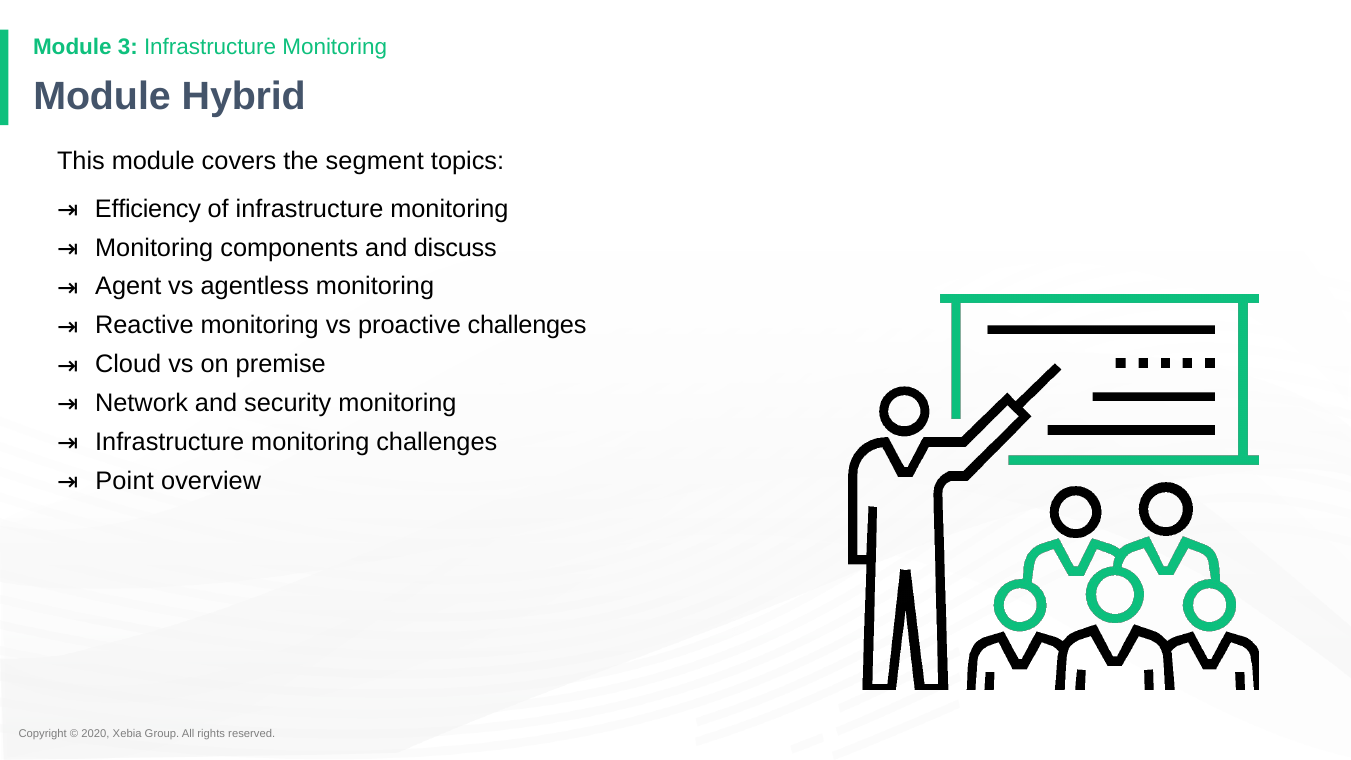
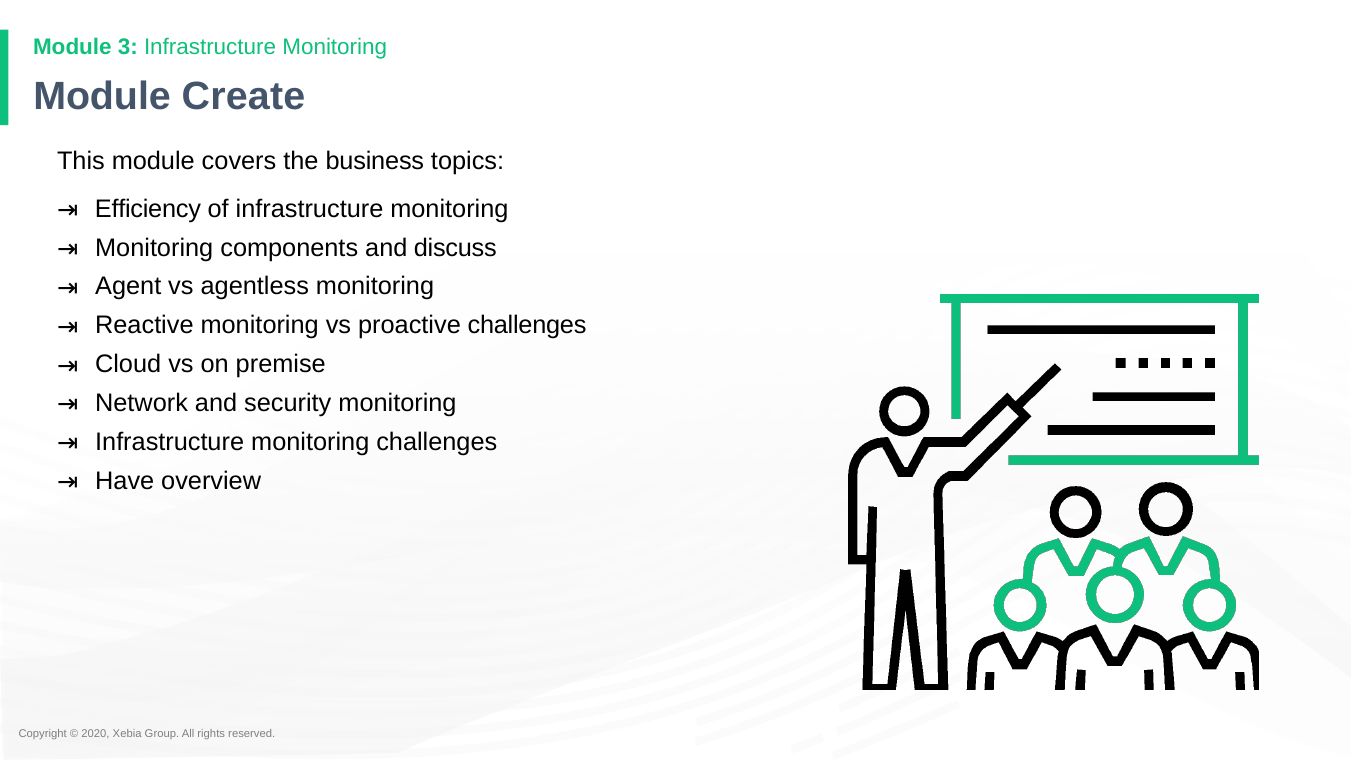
Hybrid: Hybrid -> Create (244, 96)
segment: segment -> business (375, 162)
Point: Point -> Have (125, 481)
